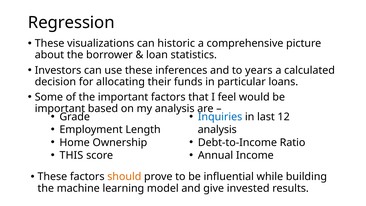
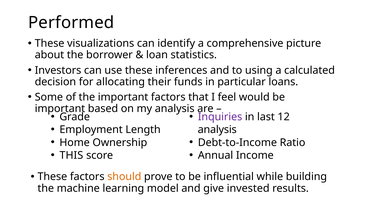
Regression: Regression -> Performed (71, 23)
historic: historic -> identify (176, 43)
years: years -> using (259, 70)
Inquiries colour: blue -> purple (220, 117)
